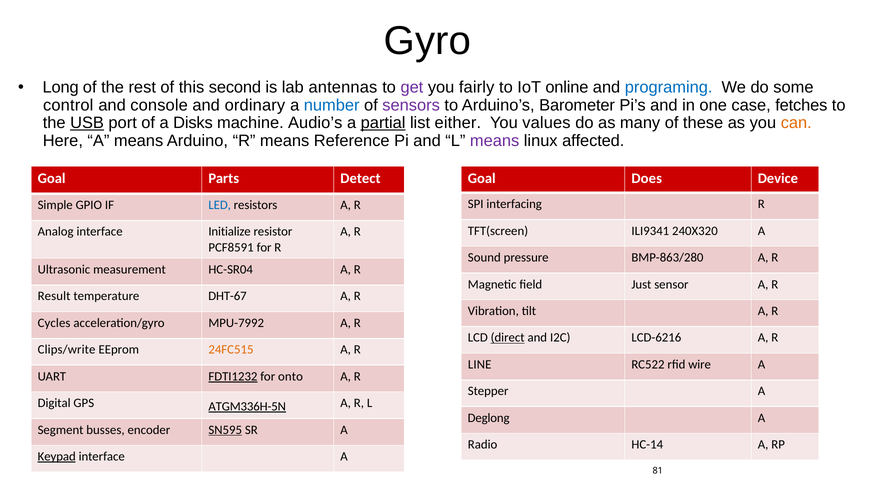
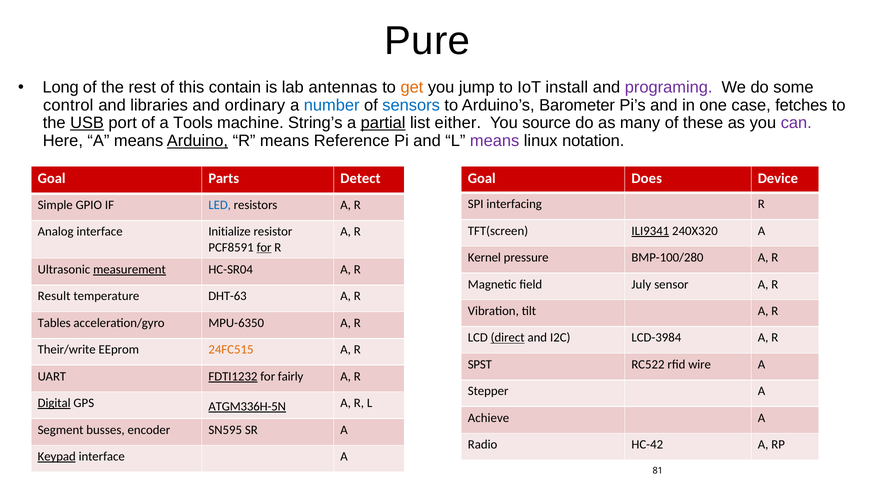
Gyro: Gyro -> Pure (427, 41)
second: second -> contain (235, 87)
get colour: purple -> orange (412, 87)
fairly: fairly -> jump (477, 87)
online: online -> install (567, 87)
programing colour: blue -> purple (669, 87)
console: console -> libraries (159, 105)
sensors colour: purple -> blue (411, 105)
Disks: Disks -> Tools (193, 123)
Audio’s: Audio’s -> String’s (315, 123)
values: values -> source (547, 123)
can colour: orange -> purple (796, 123)
Arduino underline: none -> present (197, 141)
affected: affected -> notation (593, 141)
ILI9341 underline: none -> present (650, 231)
for underline: none -> present (264, 247)
Sound: Sound -> Kernel (484, 257)
BMP-863/280: BMP-863/280 -> BMP-100/280 (667, 257)
measurement underline: none -> present (129, 269)
Just: Just -> July (641, 284)
DHT-67: DHT-67 -> DHT-63 (227, 296)
Cycles: Cycles -> Tables (54, 323)
MPU-7992: MPU-7992 -> MPU-6350 (236, 323)
LCD-6216: LCD-6216 -> LCD-3984 (656, 337)
Clips/write: Clips/write -> Their/write (67, 349)
LINE: LINE -> SPST (480, 364)
onto: onto -> fairly (291, 376)
Digital underline: none -> present (54, 403)
Deglong: Deglong -> Achieve (489, 417)
SN595 underline: present -> none (225, 429)
HC-14: HC-14 -> HC-42 (647, 444)
